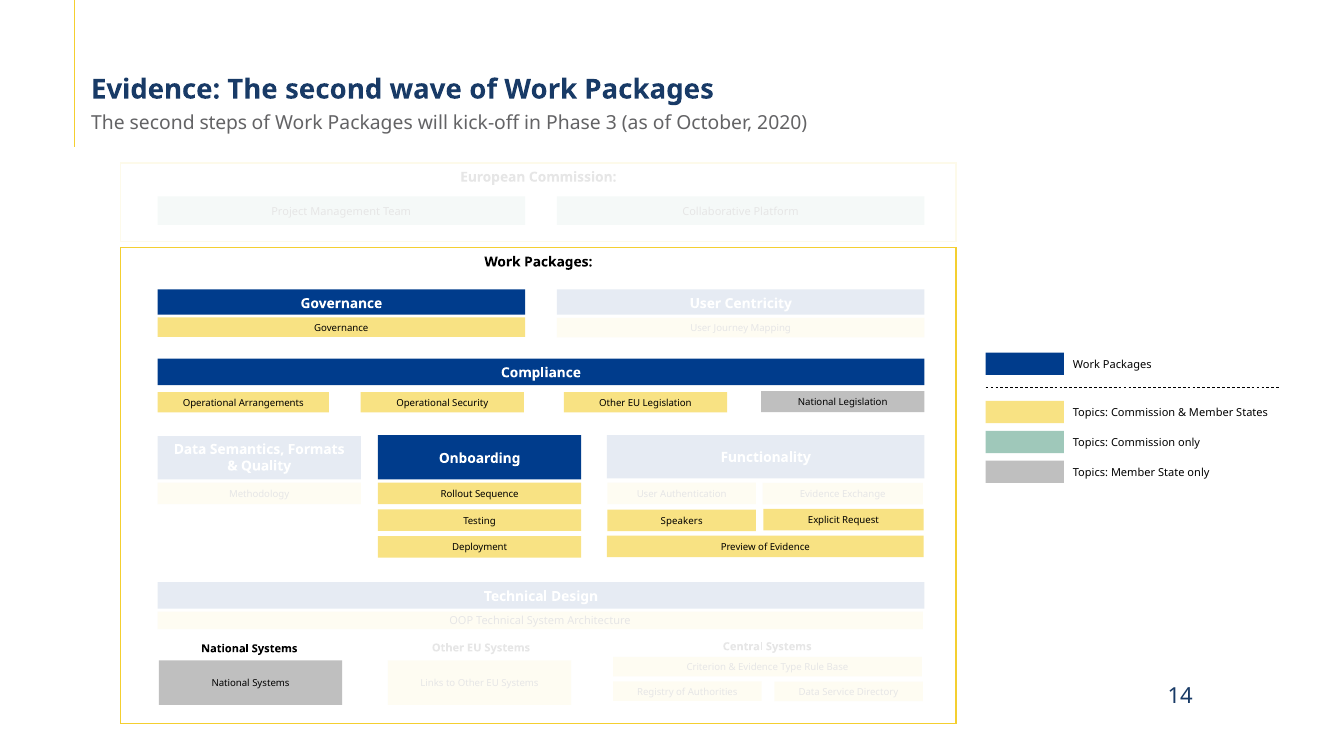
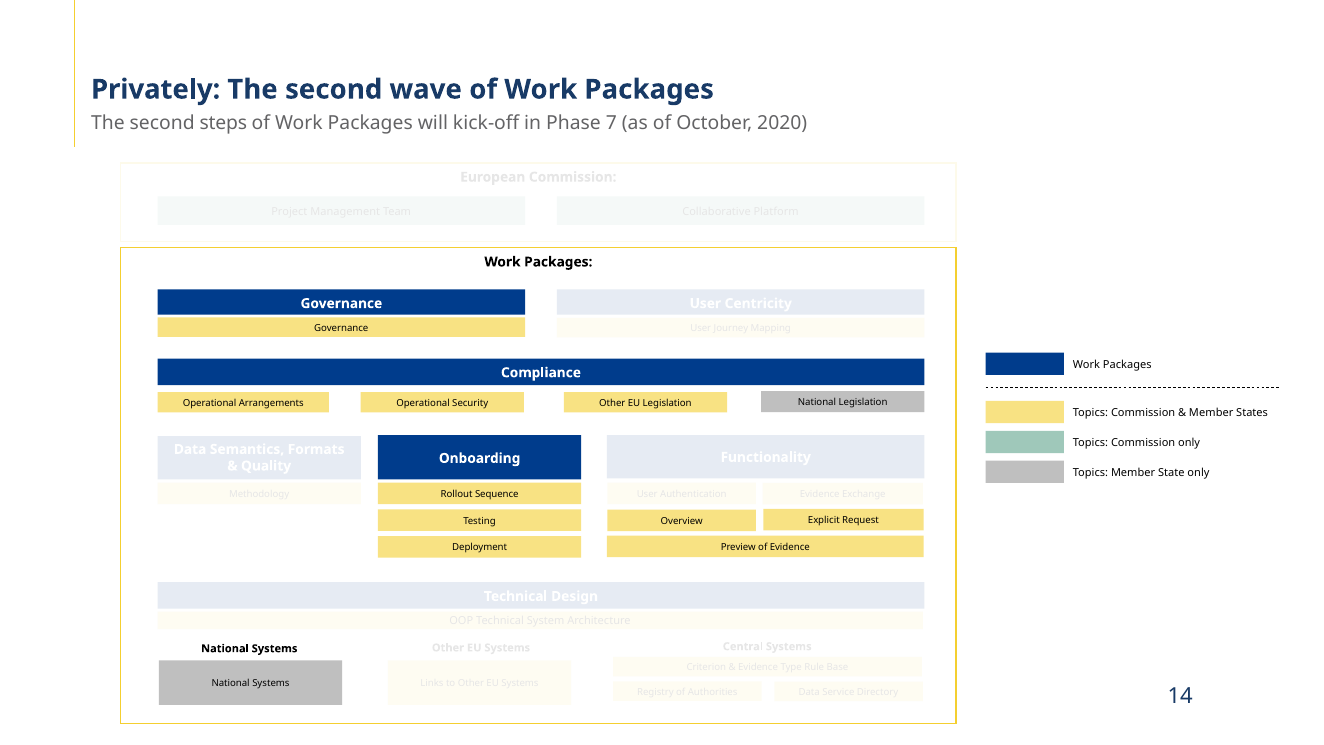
Evidence: Evidence -> Privately (156, 89)
3: 3 -> 7 (611, 123)
Speakers: Speakers -> Overview (682, 521)
